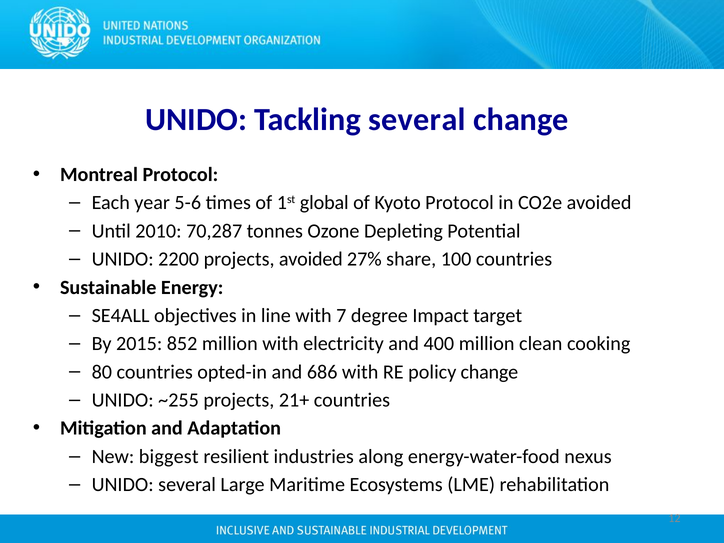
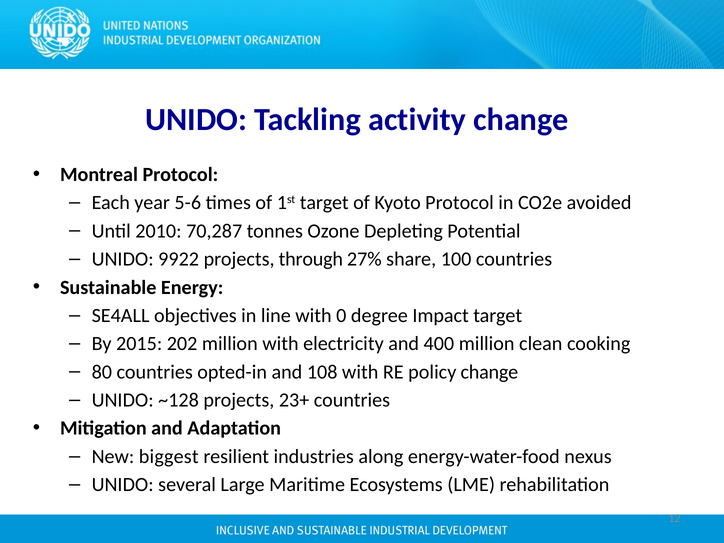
Tackling several: several -> activity (417, 119)
1st global: global -> target (324, 203)
2200: 2200 -> 9922 (179, 259)
projects avoided: avoided -> through (311, 259)
7: 7 -> 0 (341, 316)
852: 852 -> 202 (182, 344)
686: 686 -> 108 (322, 372)
~255: ~255 -> ~128 (179, 400)
21+: 21+ -> 23+ (294, 400)
